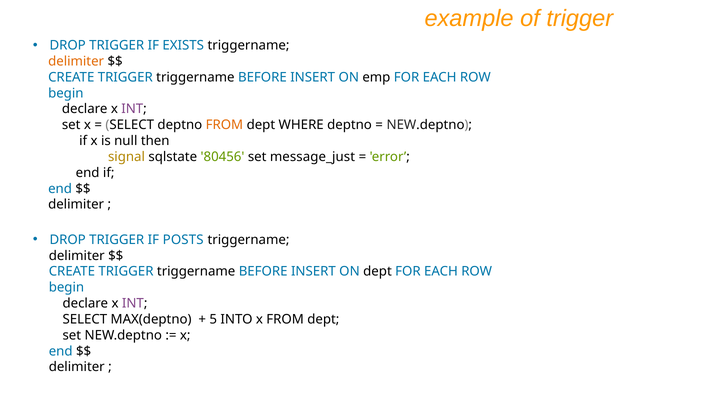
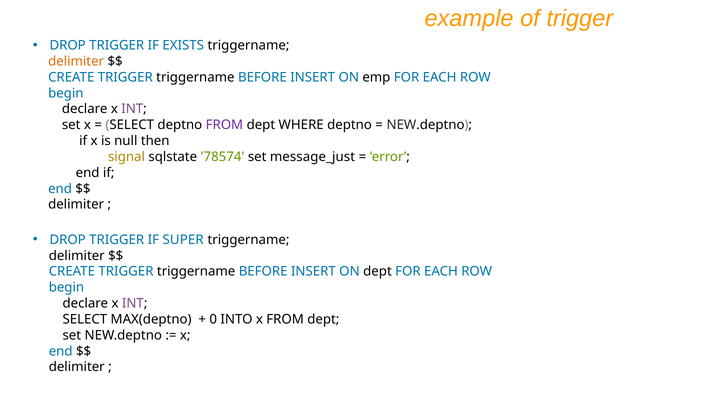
FROM colour: orange -> purple (224, 125)
80456: 80456 -> 78574 (222, 157)
POSTS: POSTS -> SUPER (183, 240)
5: 5 -> 0 (213, 319)
